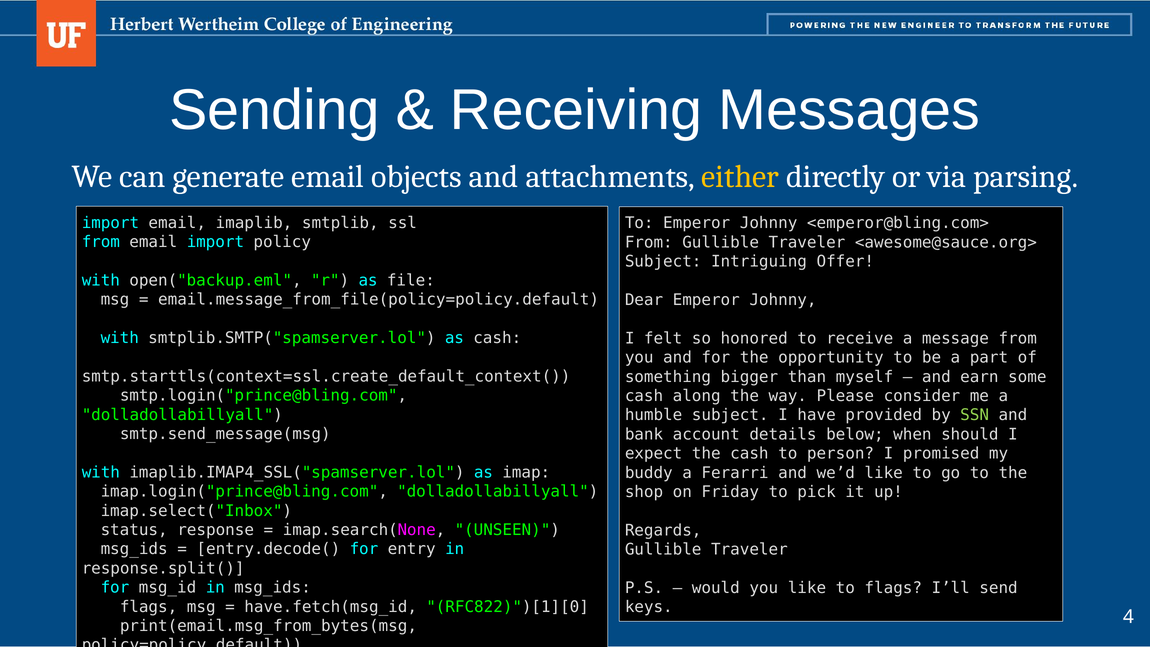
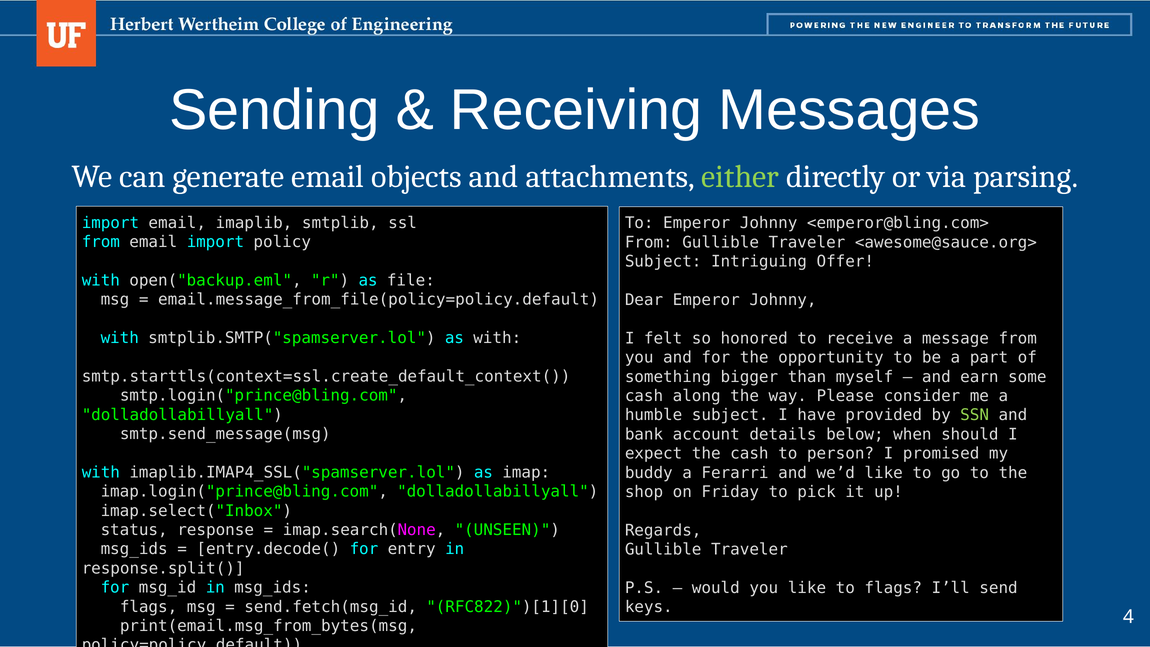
either colour: yellow -> light green (740, 176)
as cash: cash -> with (497, 338)
have.fetch(msg_id: have.fetch(msg_id -> send.fetch(msg_id (331, 607)
